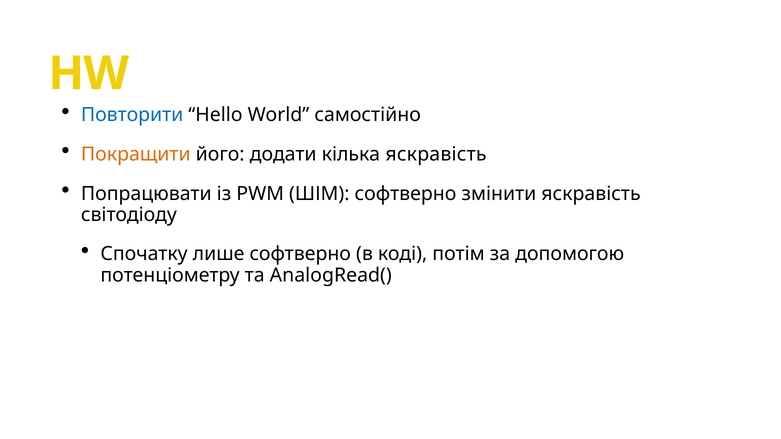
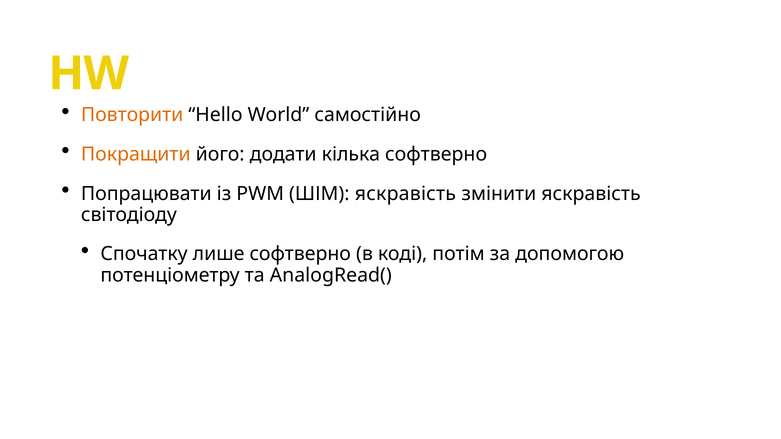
Повторити colour: blue -> orange (132, 115)
кілька яскравість: яскравість -> софтверно (436, 154)
ШІМ софтверно: софтверно -> яскравість (405, 194)
